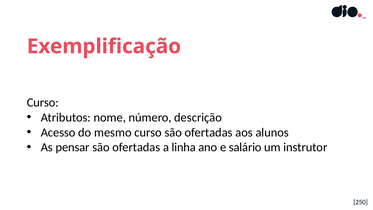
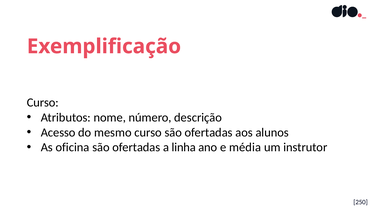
pensar: pensar -> oficina (73, 147)
salário: salário -> média (245, 147)
